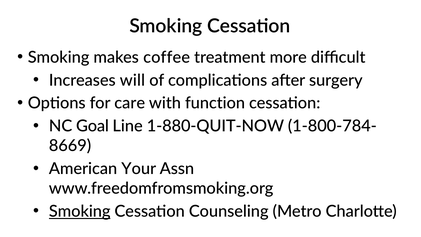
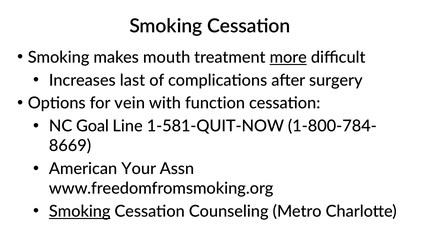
coffee: coffee -> mouth (167, 57)
more underline: none -> present (288, 57)
will: will -> last (132, 80)
care: care -> vein (130, 103)
1-880-QUIT-NOW: 1-880-QUIT-NOW -> 1-581-QUIT-NOW (215, 126)
